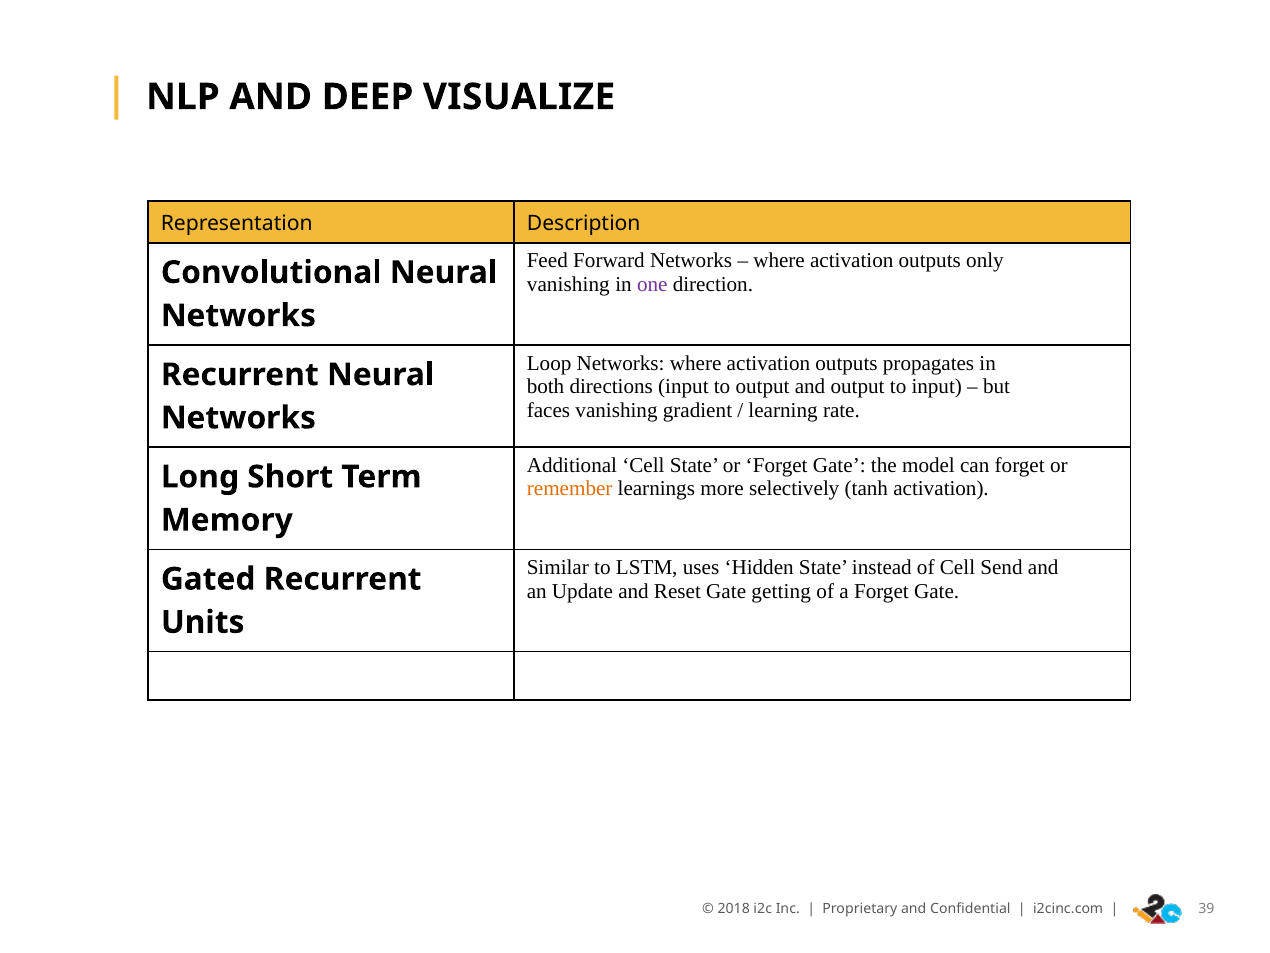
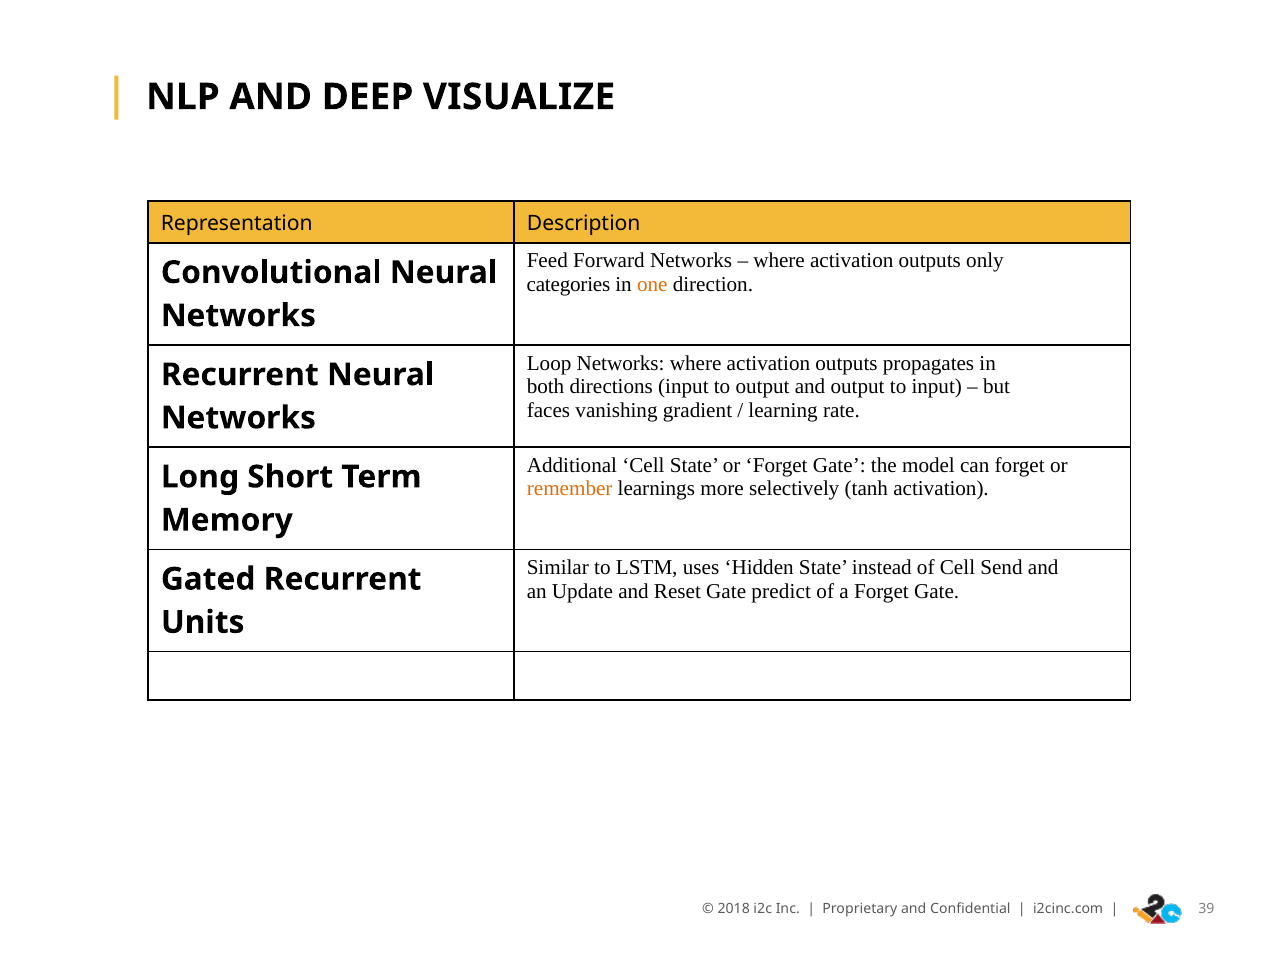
vanishing: vanishing -> categories (568, 284)
one colour: purple -> orange (652, 284)
getting: getting -> predict (781, 591)
